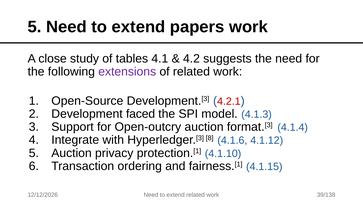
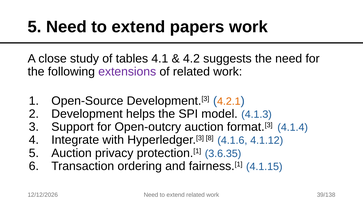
4.2.1 colour: red -> orange (229, 101)
faced: faced -> helps (140, 114)
4.1.10: 4.1.10 -> 3.6.35 (223, 154)
